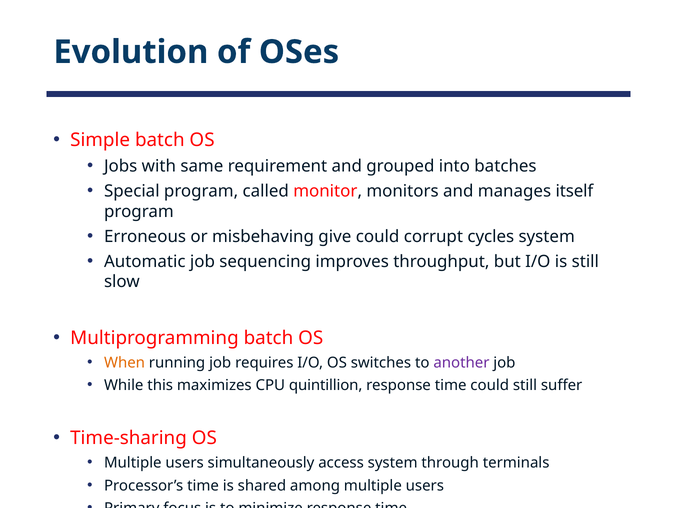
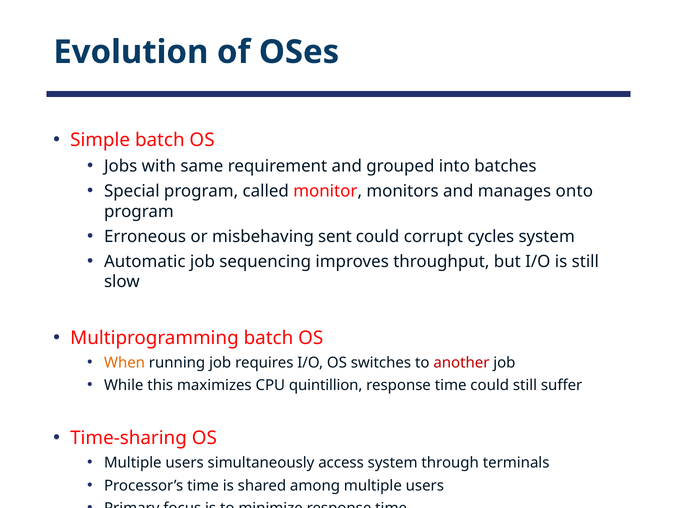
itself: itself -> onto (574, 191)
give: give -> sent (335, 236)
another colour: purple -> red (461, 362)
